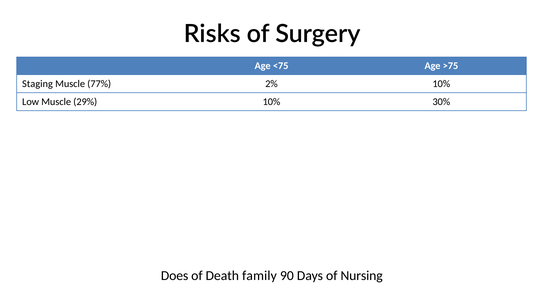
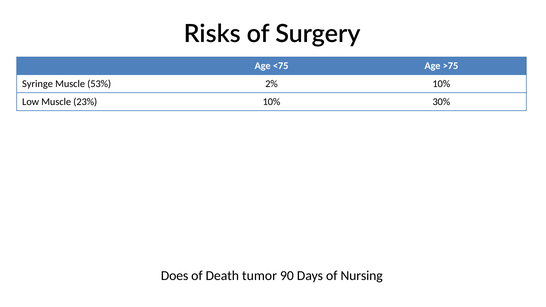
Staging: Staging -> Syringe (38, 84)
77%: 77% -> 53% (99, 84)
29%: 29% -> 23% (85, 102)
family: family -> tumor (259, 276)
